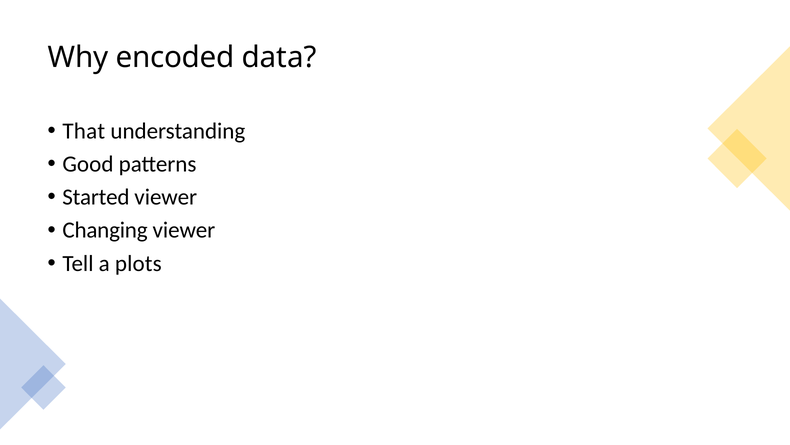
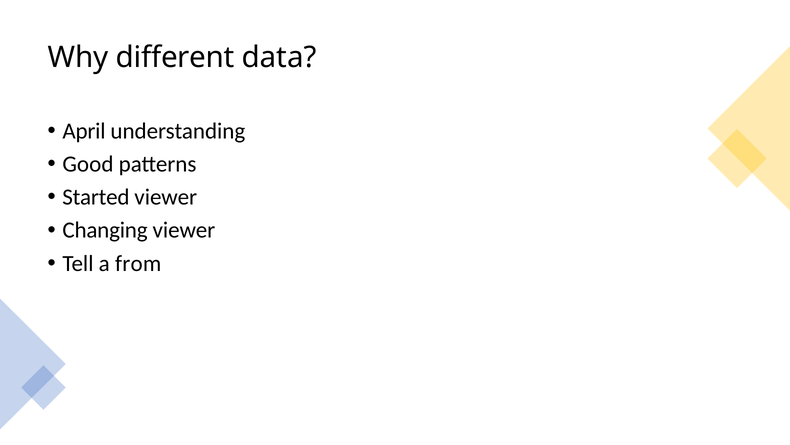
encoded: encoded -> different (175, 57)
That: That -> April (84, 131)
plots: plots -> from (138, 263)
